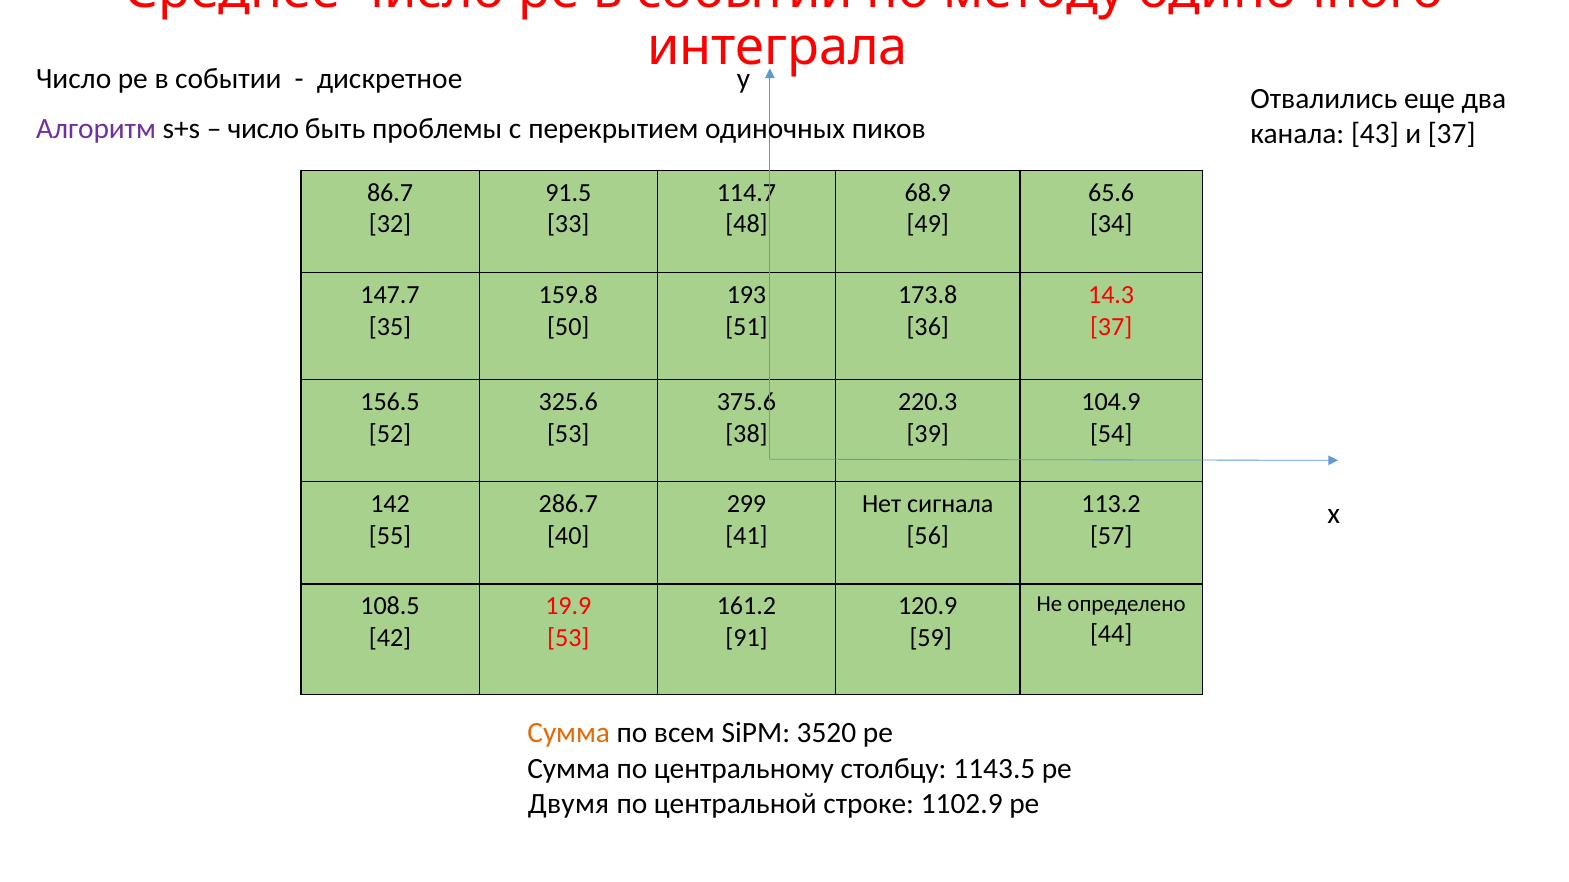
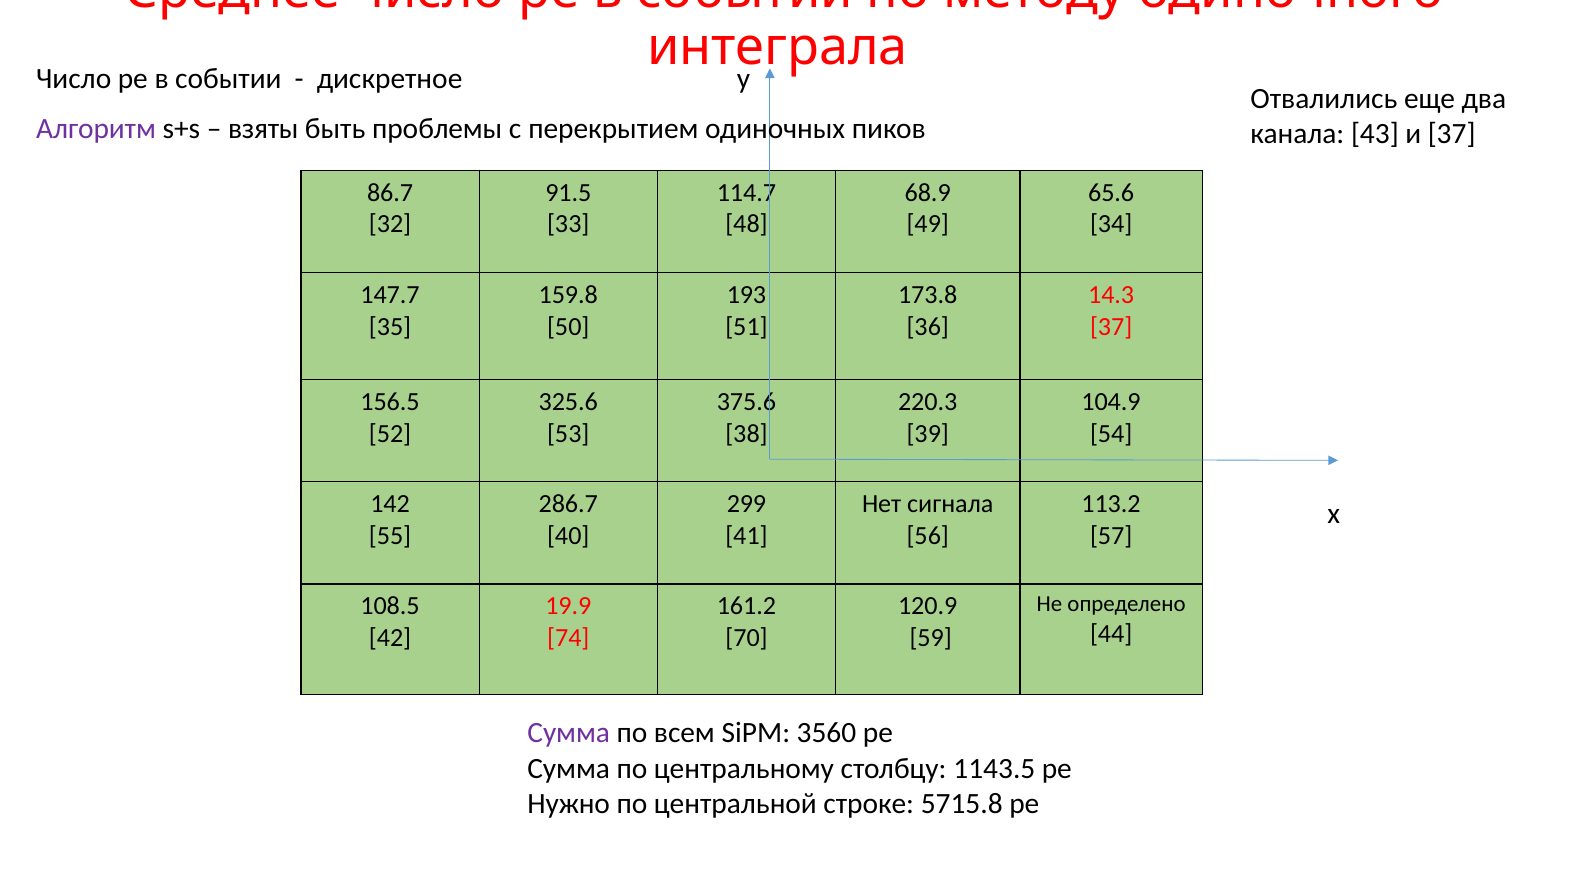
число: число -> взяты (263, 129)
53: 53 -> 74 (568, 638)
91: 91 -> 70 (747, 638)
Сумма colour: orange -> purple (569, 734)
3520: 3520 -> 3560 (826, 734)
Двумя: Двумя -> Нужно (569, 804)
1102.9: 1102.9 -> 5715.8 (962, 804)
